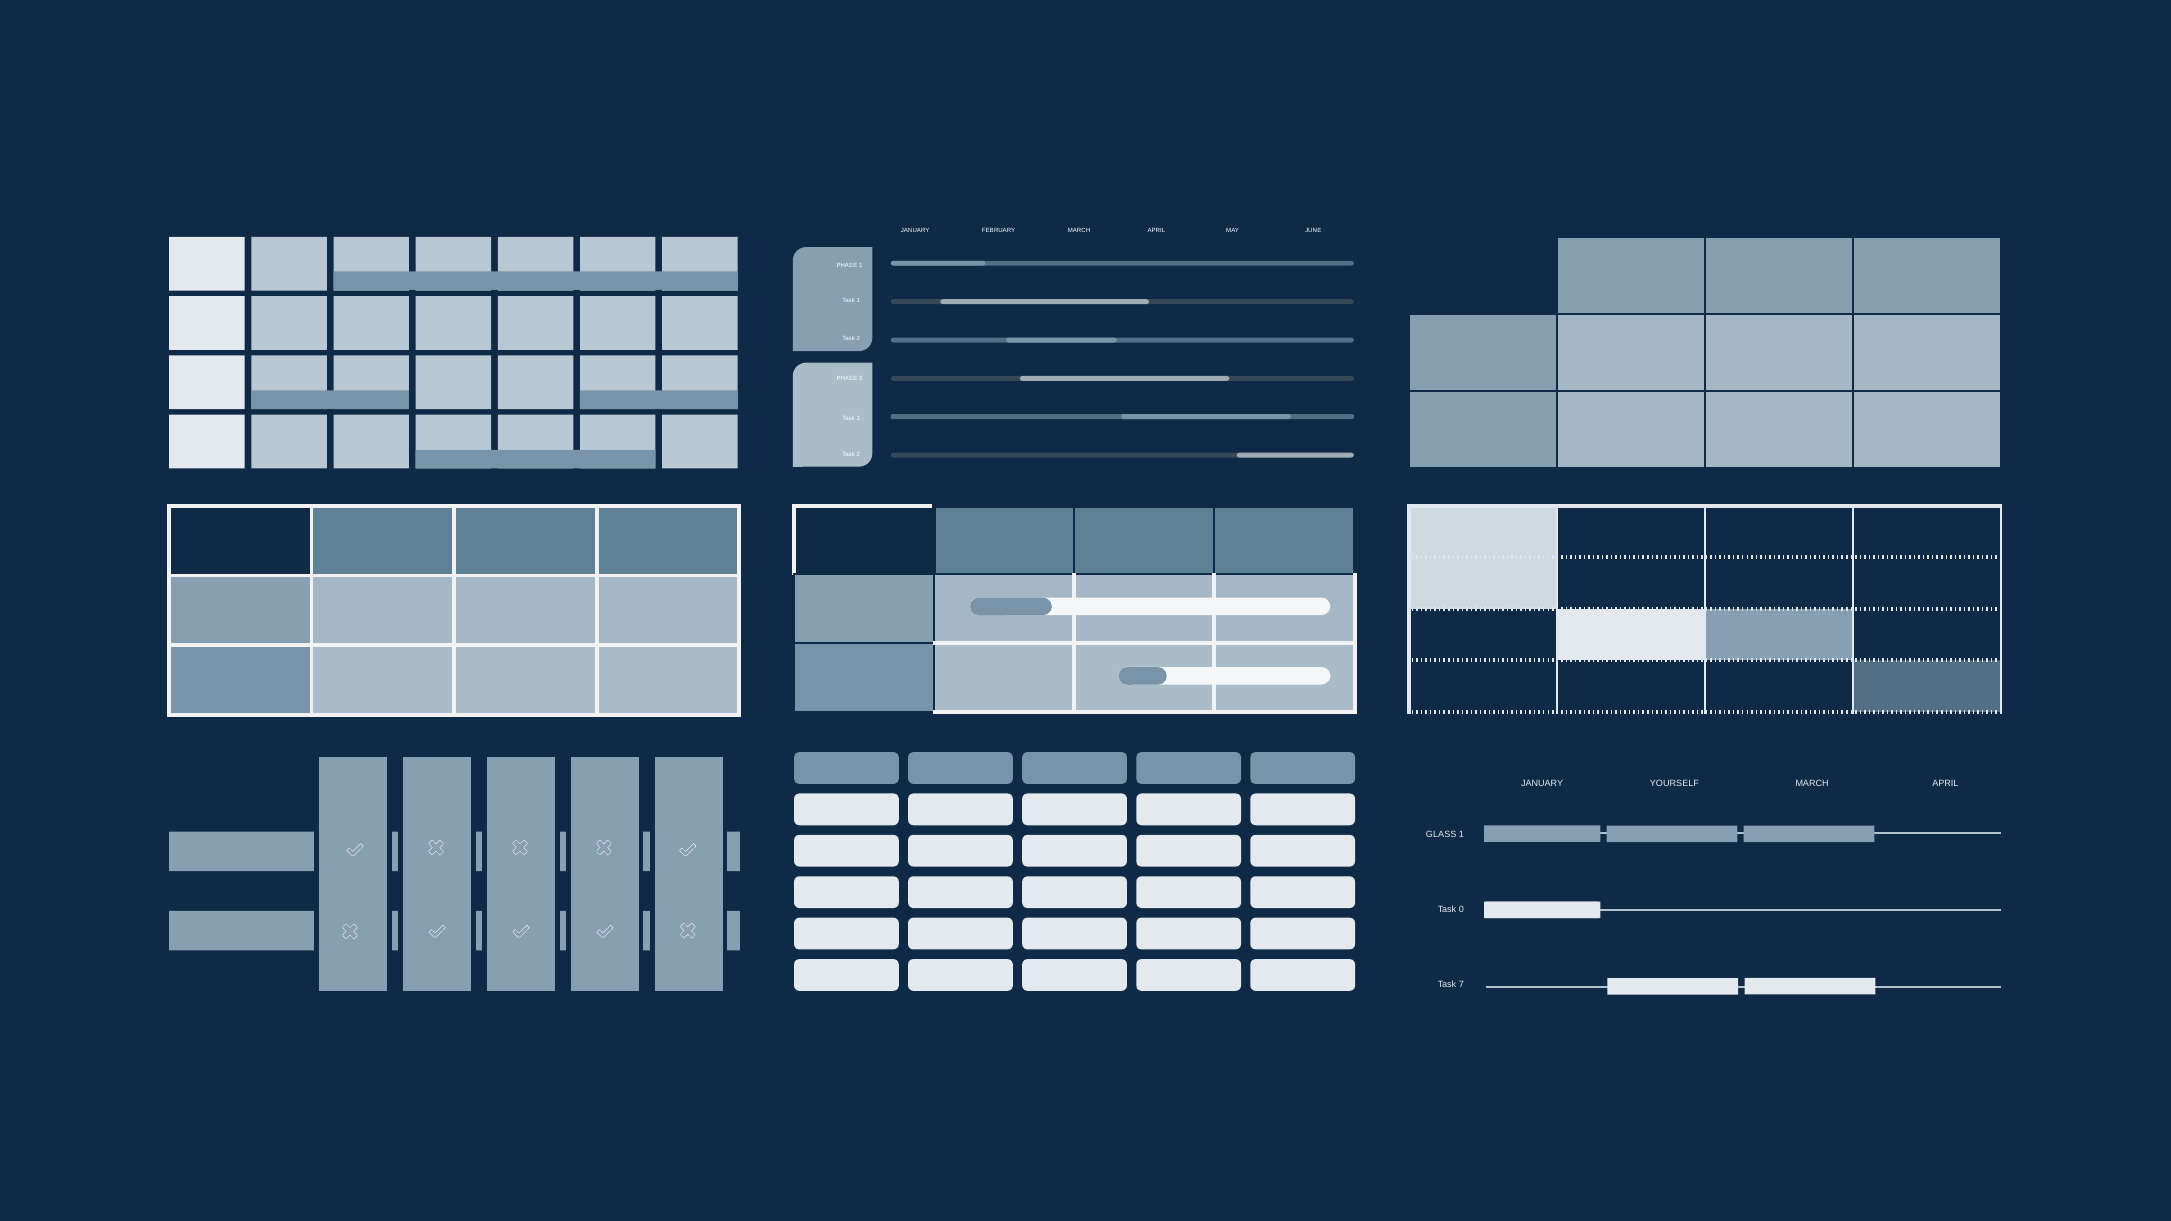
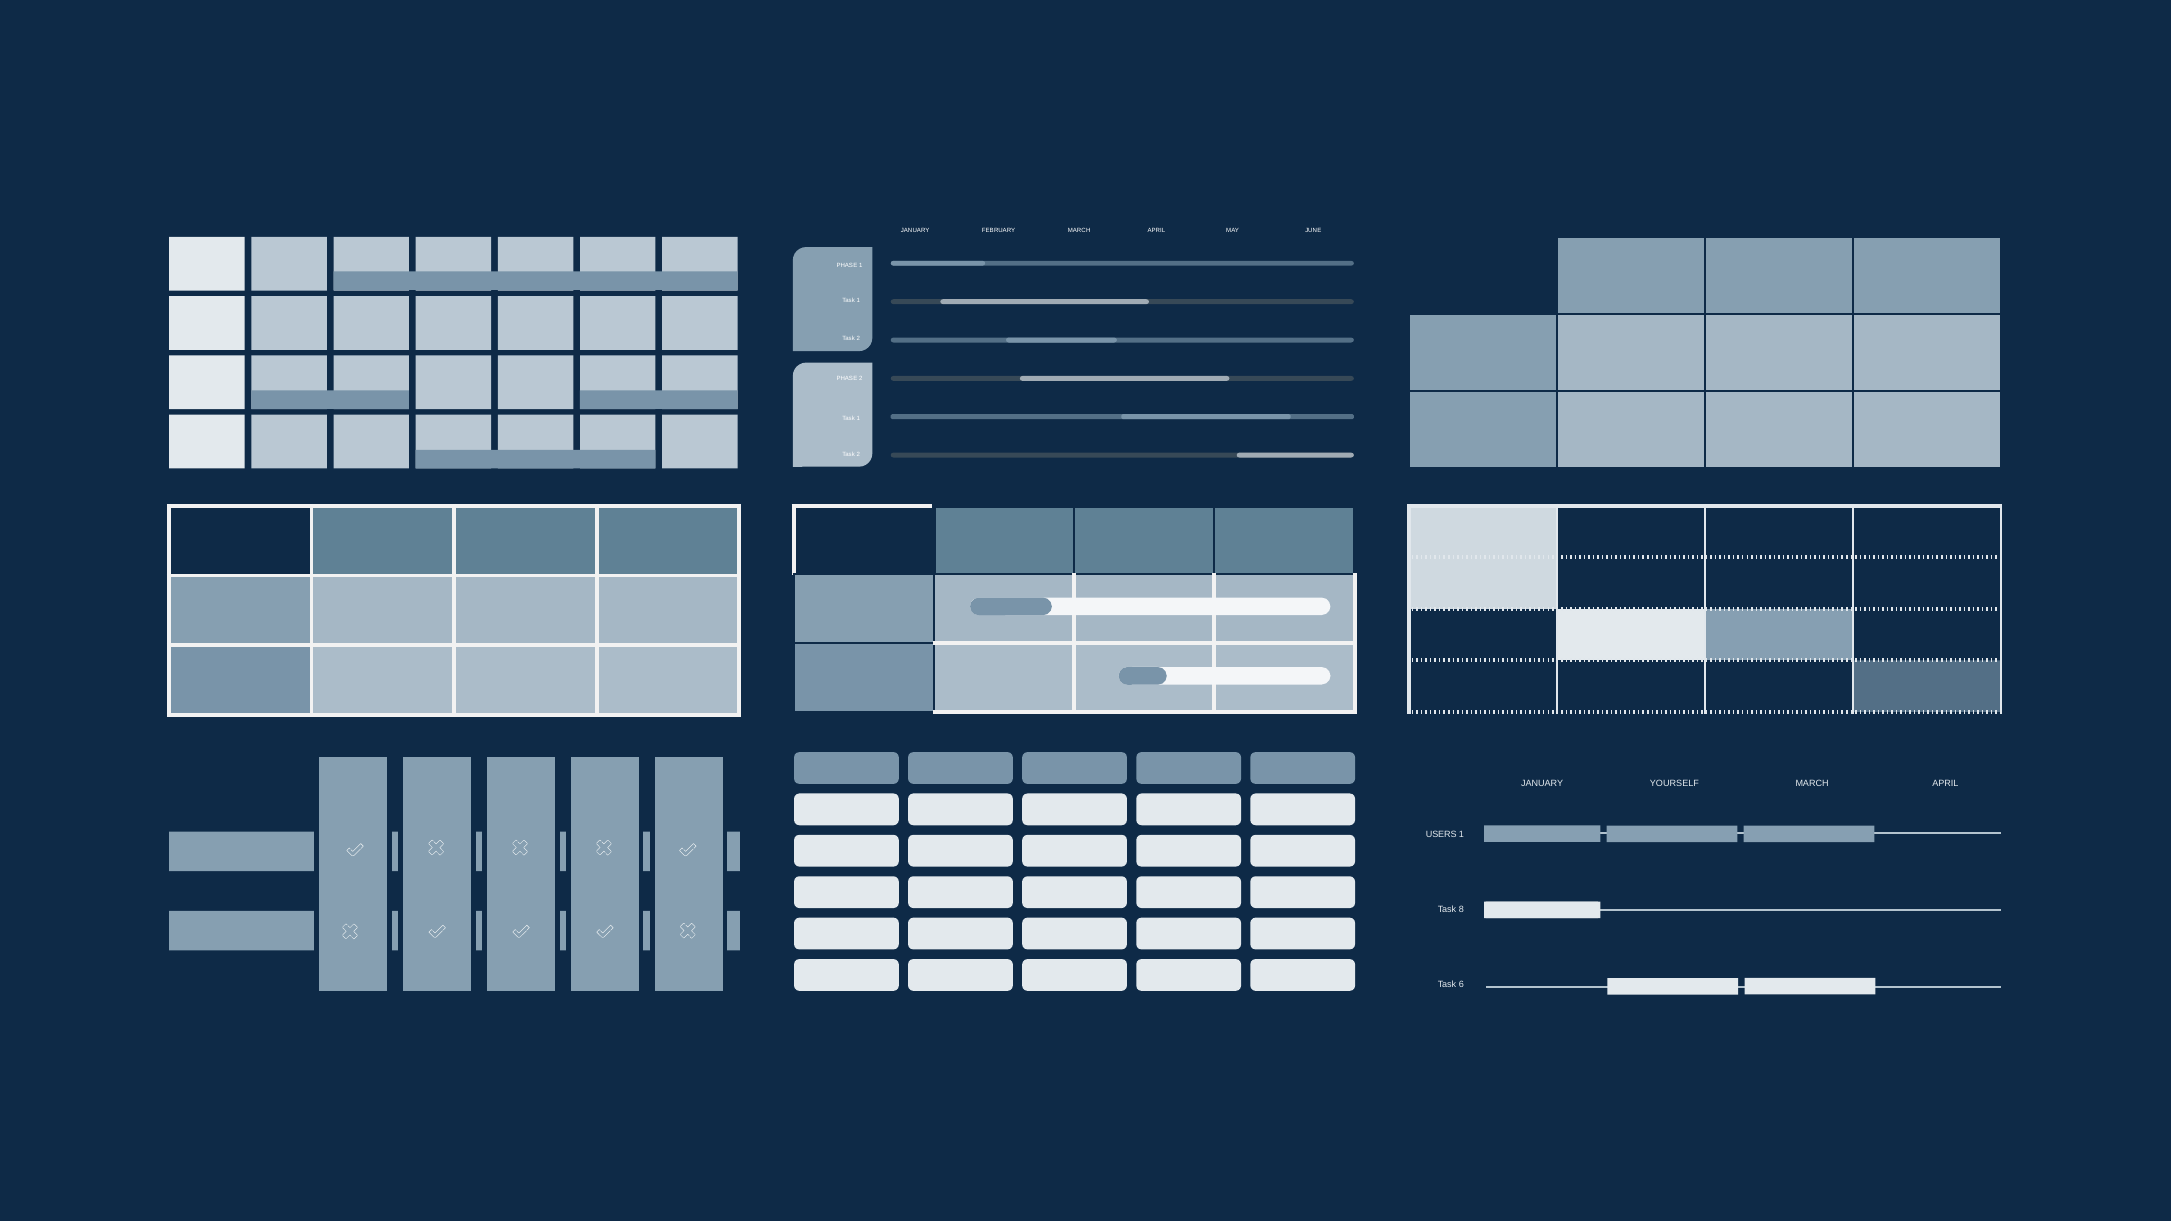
GLASS: GLASS -> USERS (1441, 834)
0: 0 -> 8 (1461, 909)
7: 7 -> 6 (1461, 984)
